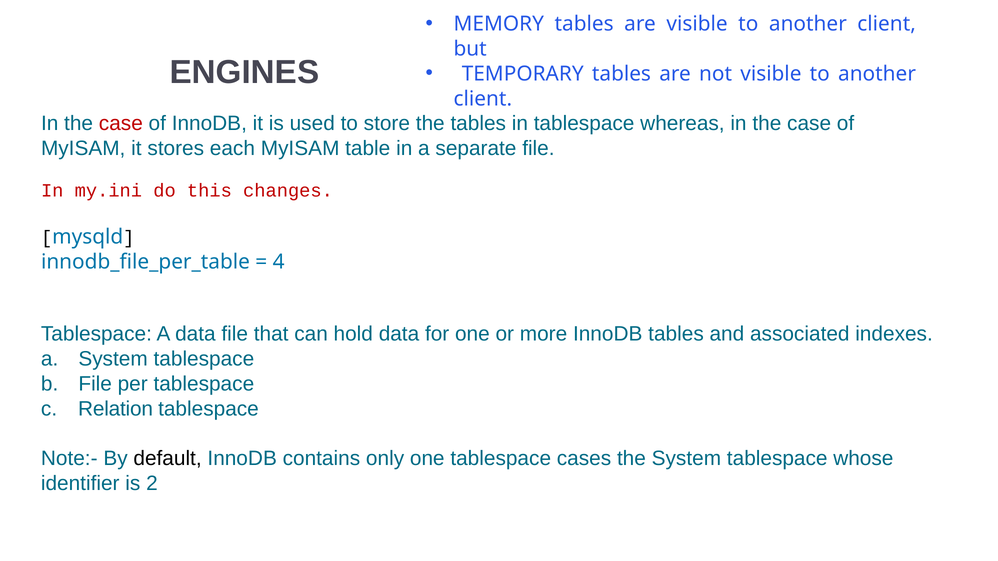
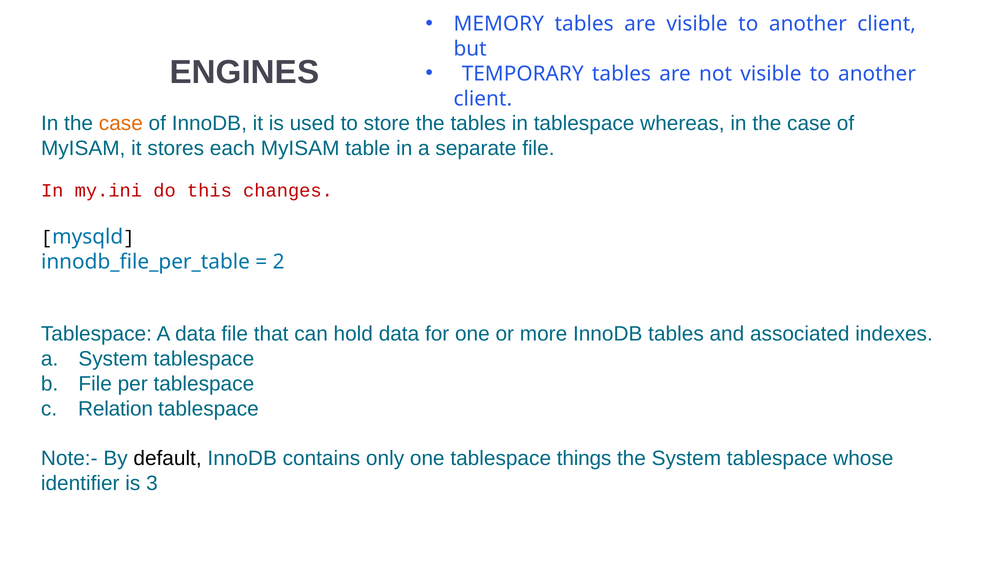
case colour: red -> orange (121, 124)
4: 4 -> 2 (279, 262)
cases: cases -> things (584, 459)
2: 2 -> 3 (152, 484)
